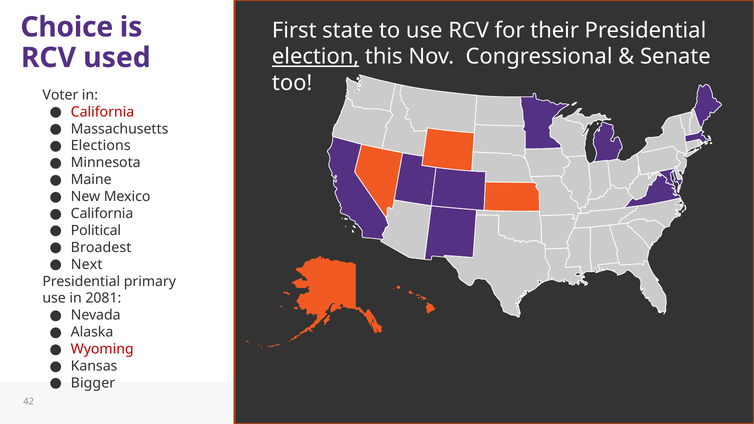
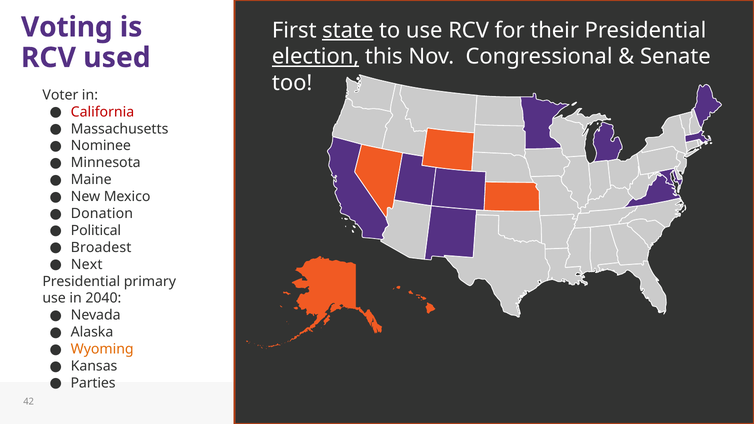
Choice: Choice -> Voting (67, 27)
state underline: none -> present (348, 30)
Elections: Elections -> Nominee (101, 146)
California: California -> Donation (102, 214)
2081: 2081 -> 2040 (103, 298)
Wyoming colour: red -> orange (102, 349)
Bigger: Bigger -> Parties (93, 383)
